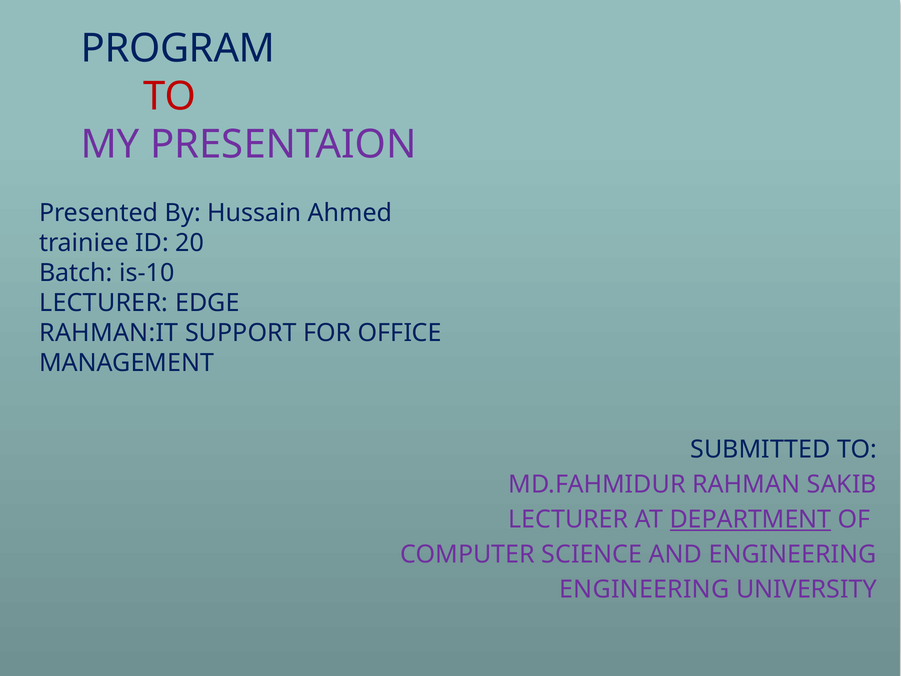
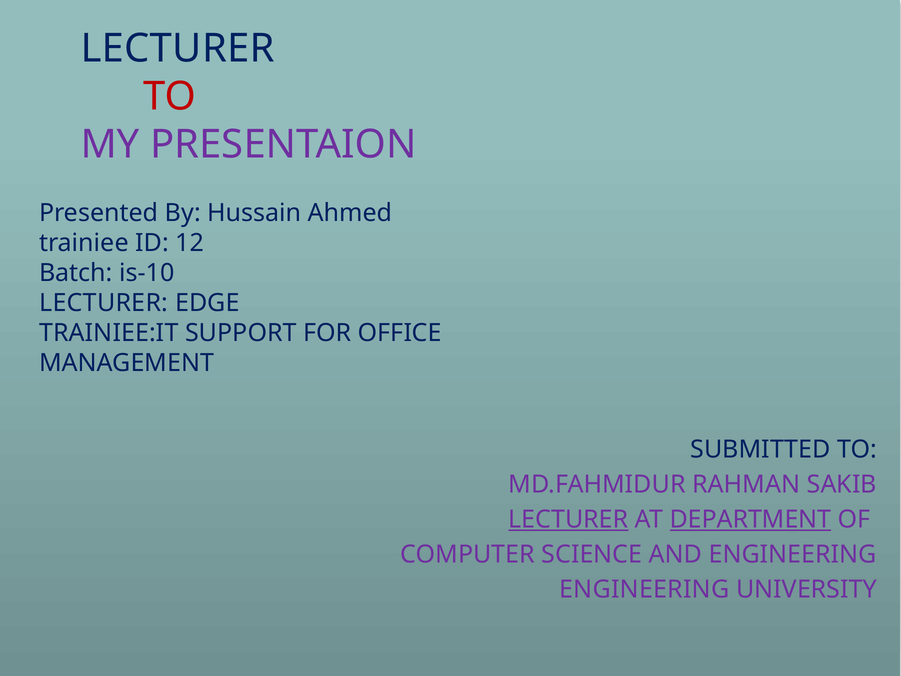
PROGRAM: PROGRAM -> LECTURER (178, 49)
20: 20 -> 12 (190, 243)
RAHMAN:IT: RAHMAN:IT -> TRAINIEE:IT (109, 333)
LECTURER underline: none -> present (568, 519)
